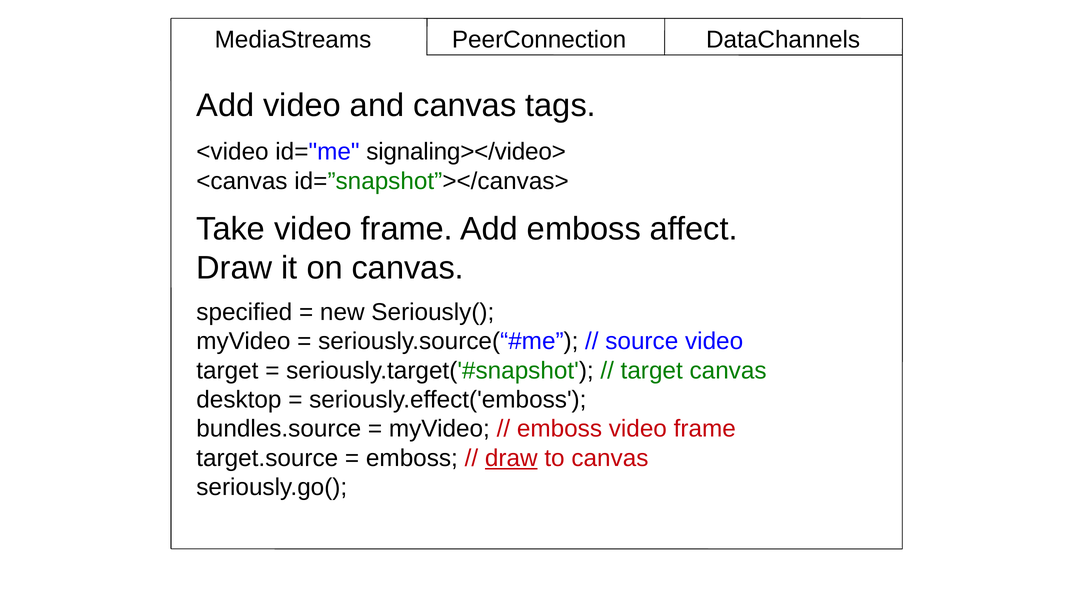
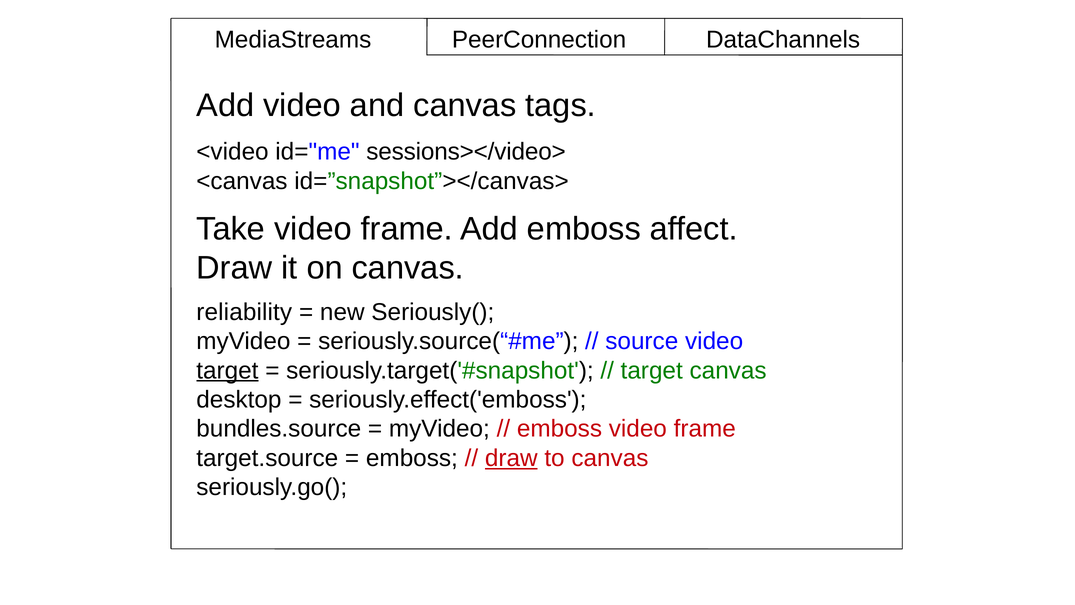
signaling></video>: signaling></video> -> sessions></video> (466, 152)
specified: specified -> reliability (244, 312)
target underline: none -> present (227, 370)
